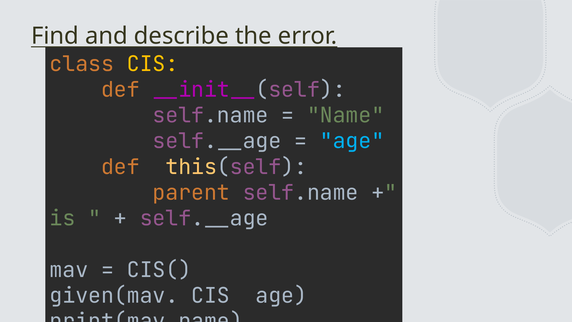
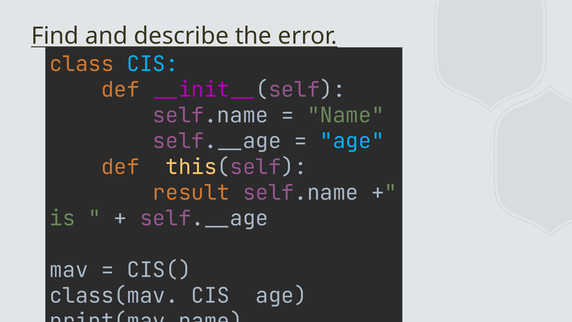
CIS colour: yellow -> light blue (153, 64)
parent: parent -> result (191, 193)
given(mav._CIS__age: given(mav._CIS__age -> class(mav._CIS__age (178, 296)
